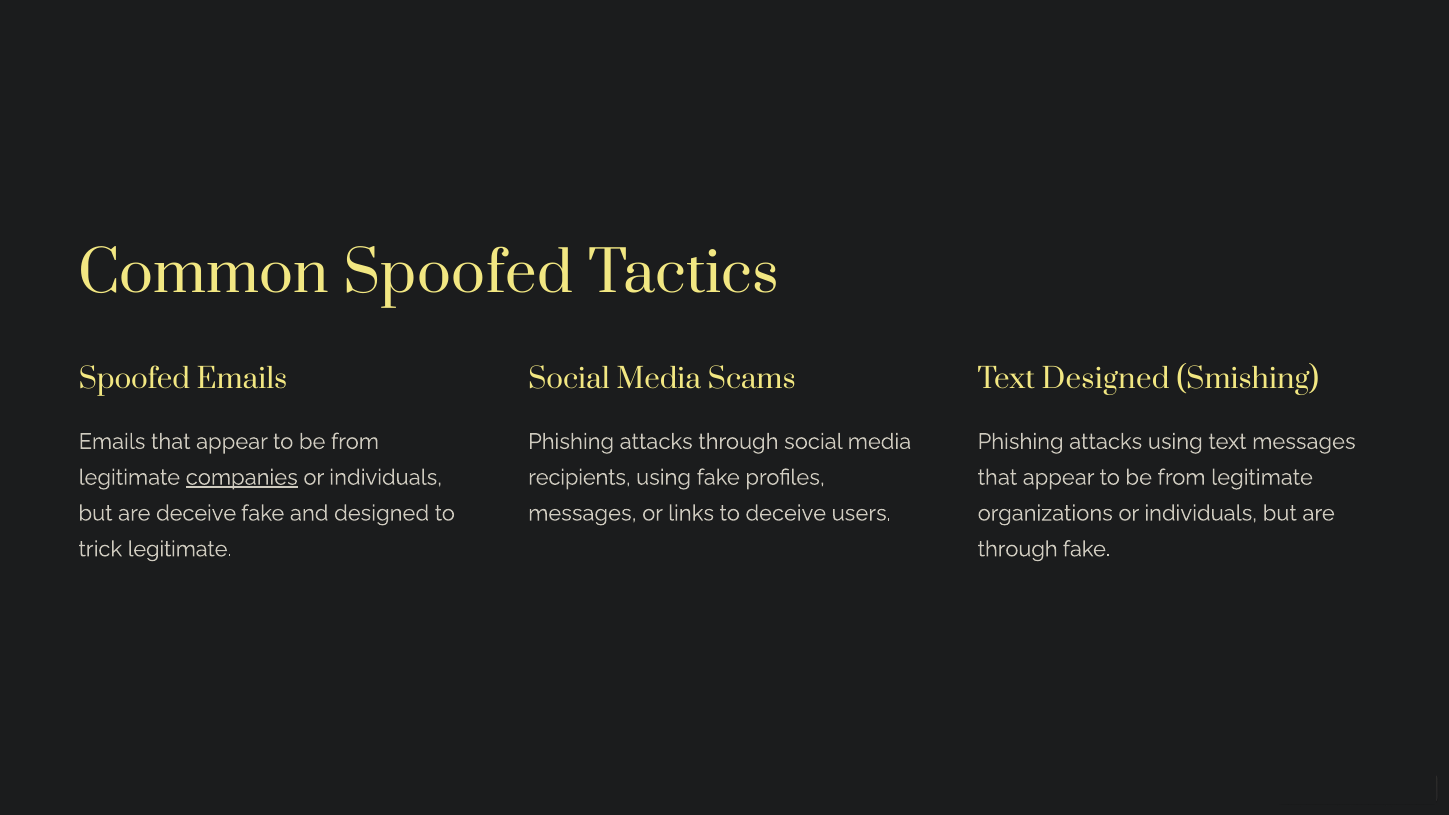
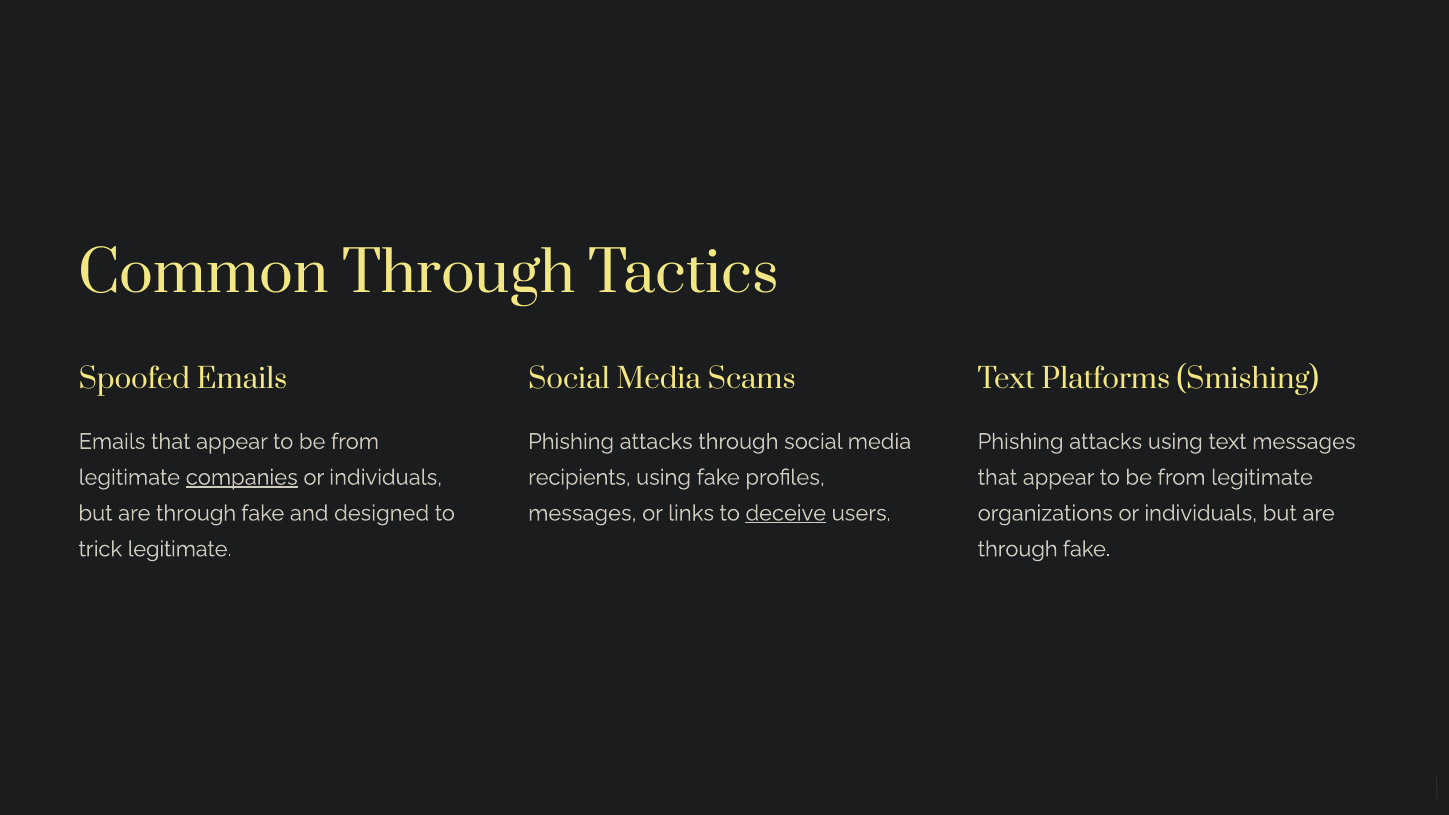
Common Spoofed: Spoofed -> Through (459, 274)
Text Designed: Designed -> Platforms (1106, 380)
deceive: deceive -> through (196, 513)
deceive underline: none -> present (786, 513)
